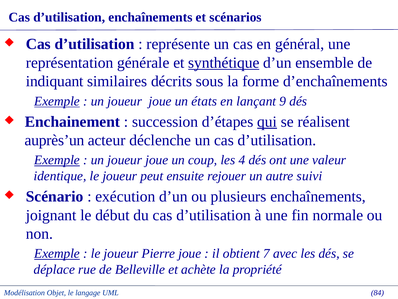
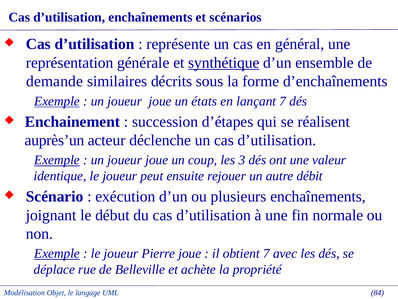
indiquant: indiquant -> demande (55, 81)
lançant 9: 9 -> 7 (283, 101)
qui underline: present -> none (267, 121)
4: 4 -> 3 (242, 160)
suivi: suivi -> débit (310, 176)
